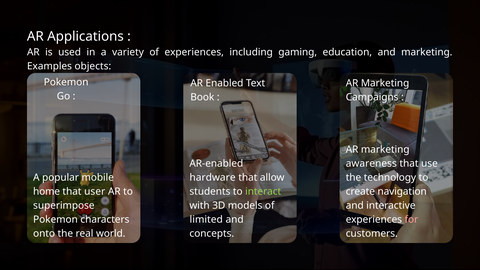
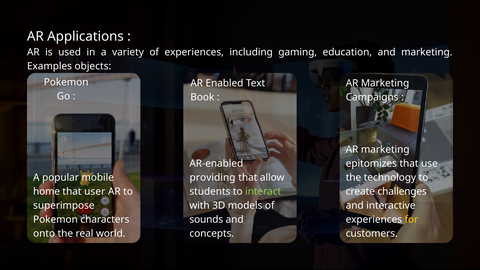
awareness: awareness -> epitomizes (371, 163)
hardware: hardware -> providing (213, 177)
navigation: navigation -> challenges (402, 191)
limited: limited -> sounds (206, 219)
for colour: pink -> yellow (411, 219)
